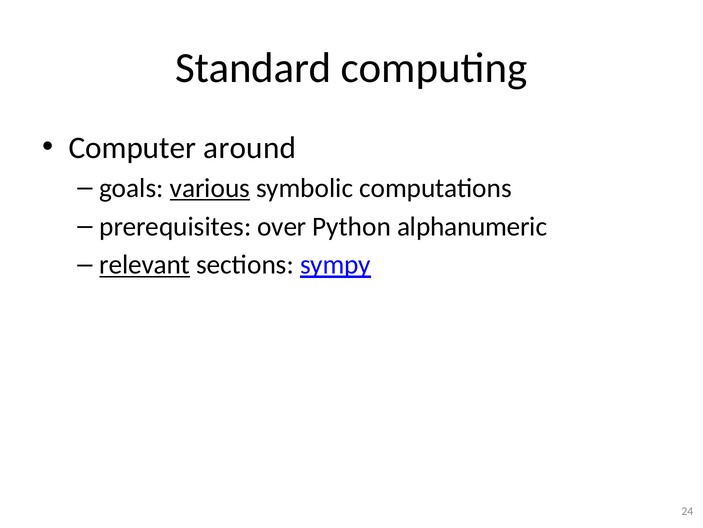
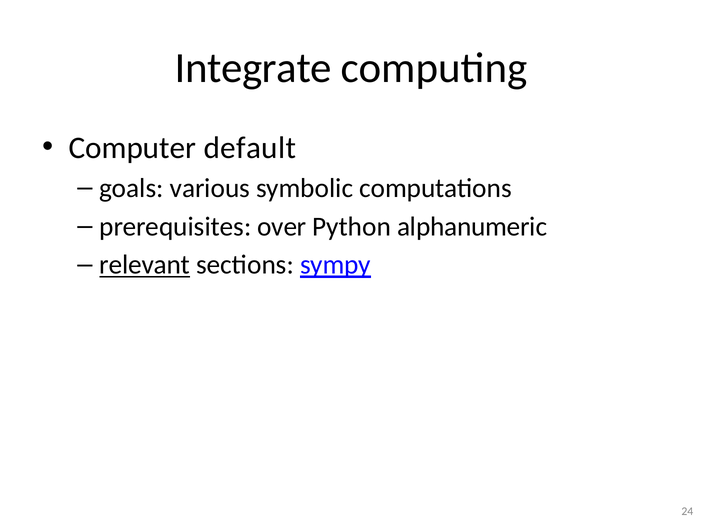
Standard: Standard -> Integrate (253, 68)
around: around -> default (250, 147)
various underline: present -> none (210, 188)
